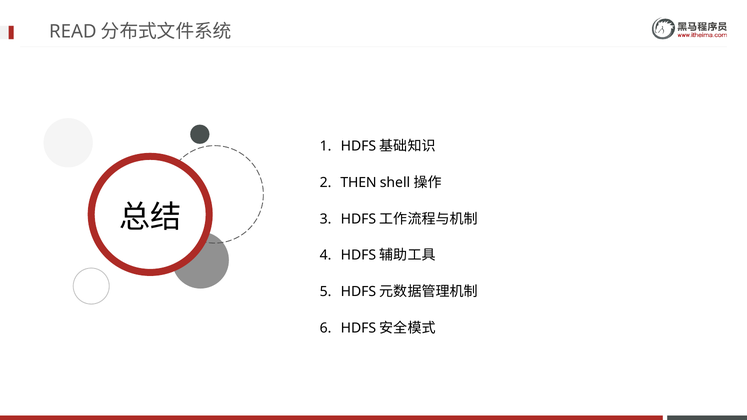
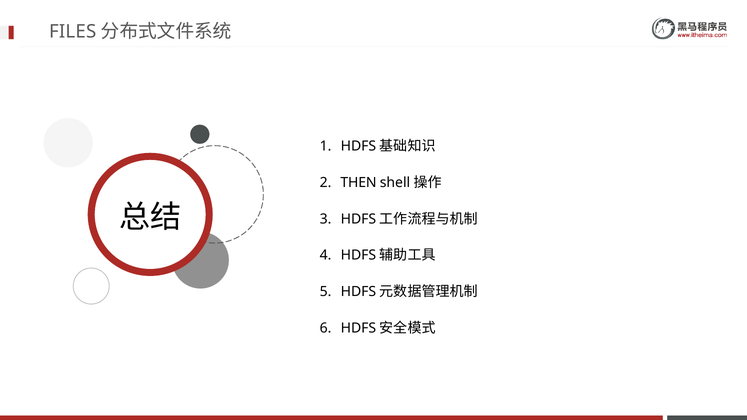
READ: READ -> FILES (73, 31)
